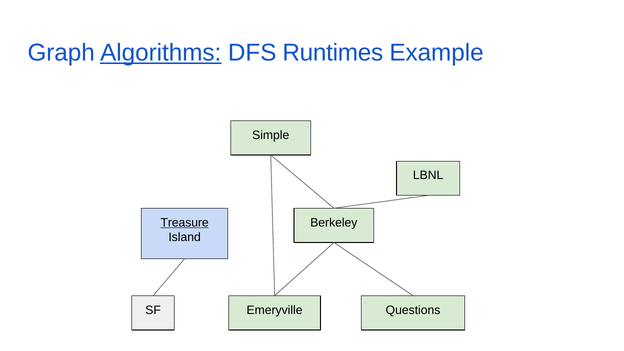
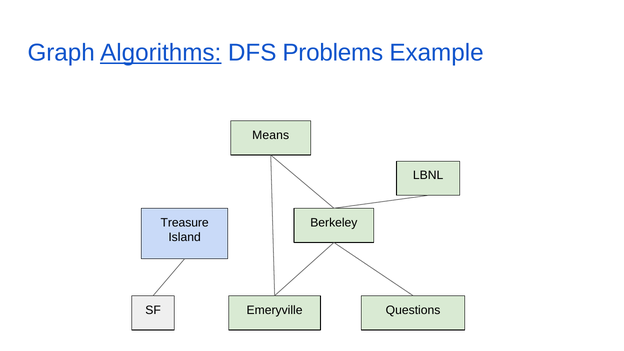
Runtimes: Runtimes -> Problems (333, 53)
Simple: Simple -> Means (271, 135)
Treasure underline: present -> none (185, 223)
